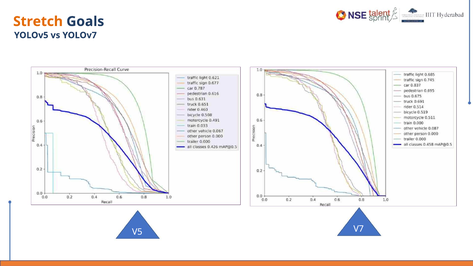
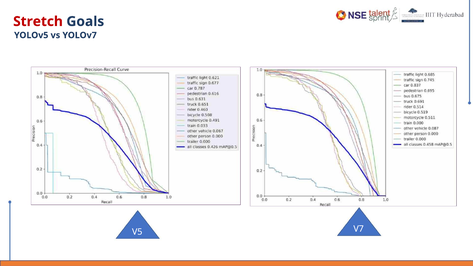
Stretch colour: orange -> red (38, 21)
